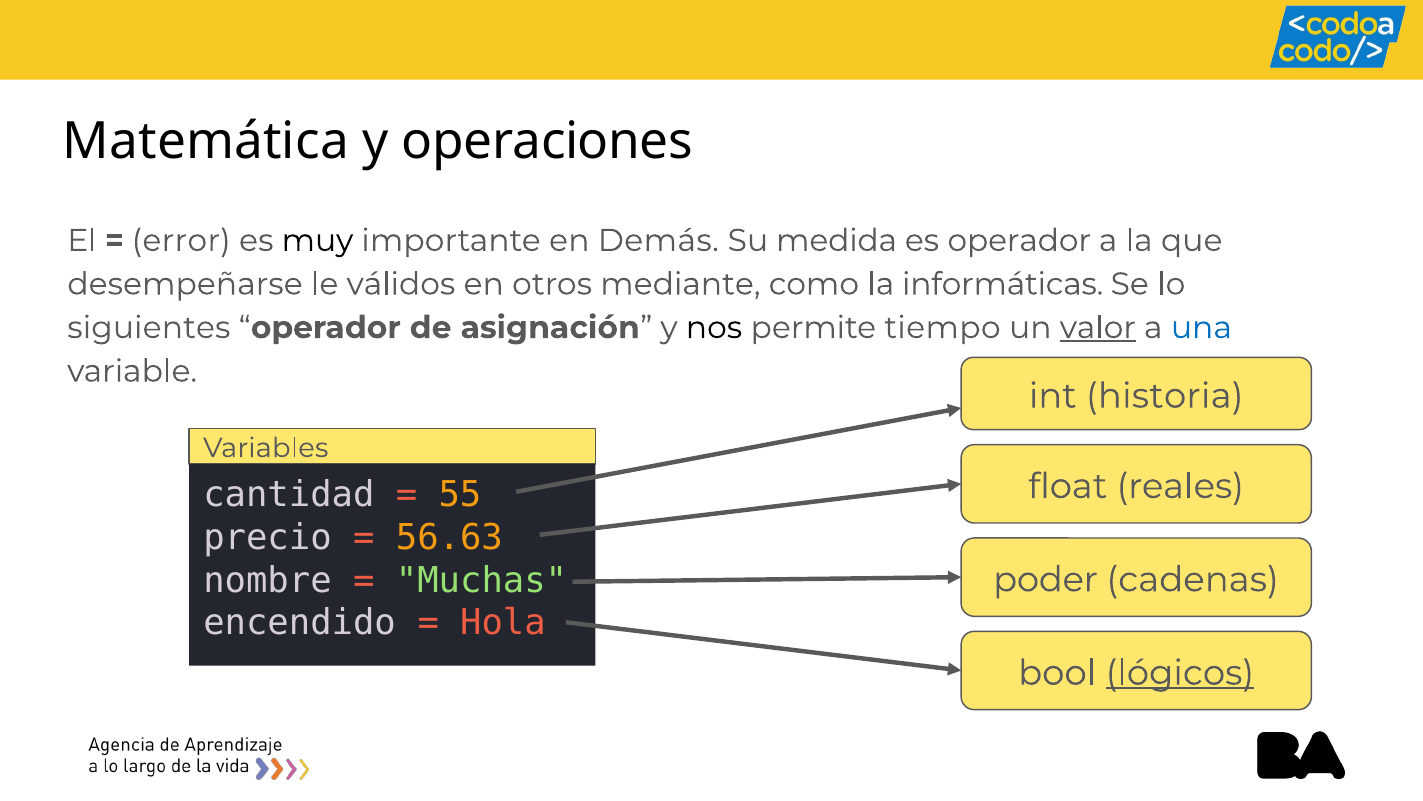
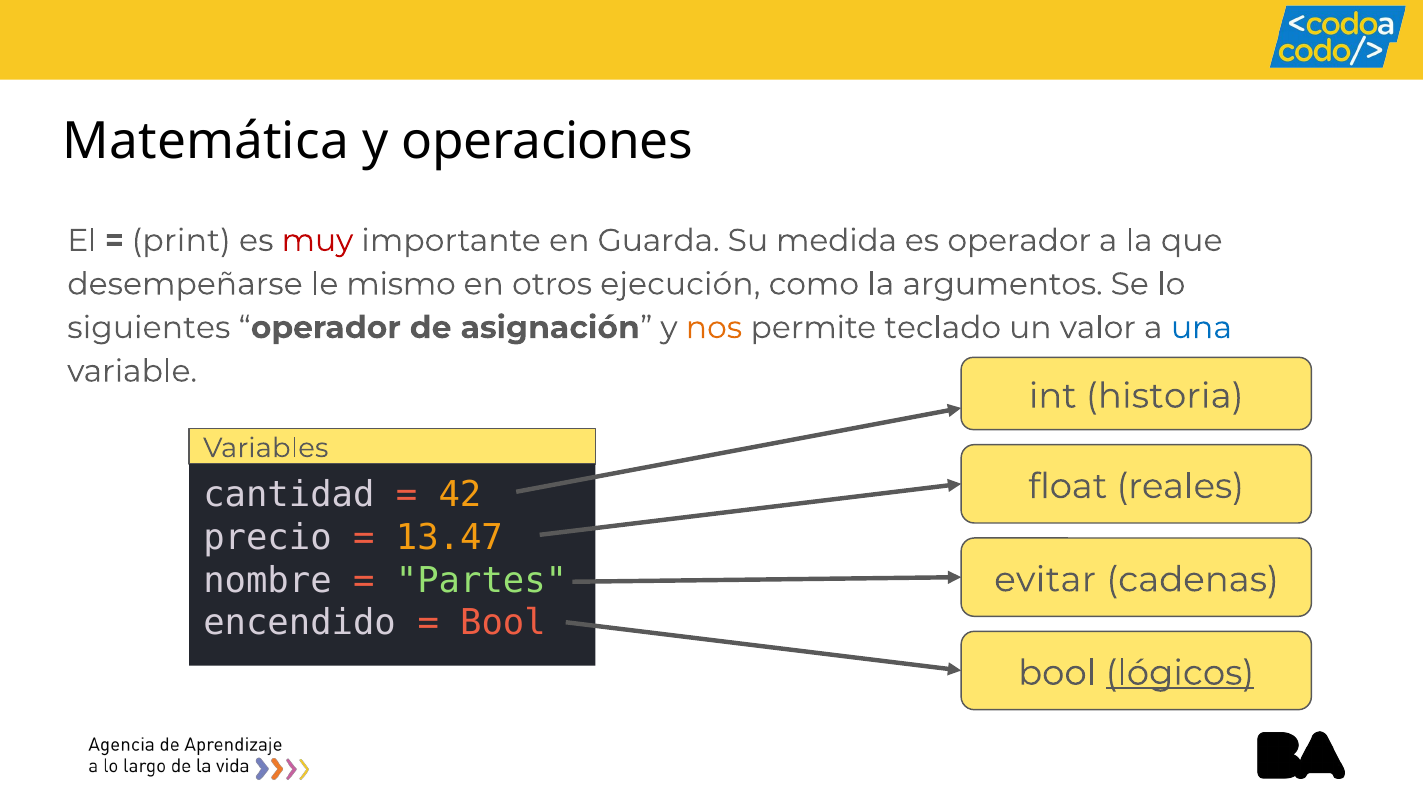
error: error -> print (181, 240)
muy colour: black -> red (317, 240)
Demás: Demás -> Guarda (659, 240)
válidos: válidos -> mismo (401, 284)
mediante: mediante -> ejecución (680, 284)
informáticas: informáticas -> argumentos (1003, 284)
nos colour: black -> orange (714, 327)
tiempo: tiempo -> teclado (943, 327)
valor underline: present -> none (1098, 327)
55: 55 -> 42 (460, 495)
56.63: 56.63 -> 13.47 (449, 537)
Muchas: Muchas -> Partes (482, 580)
poder: poder -> evitar (1045, 579)
Hola: Hola -> Bool (503, 623)
